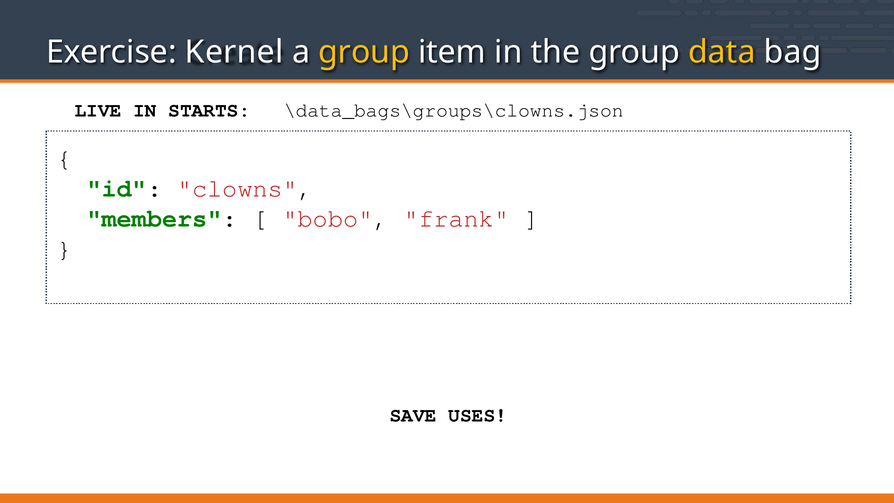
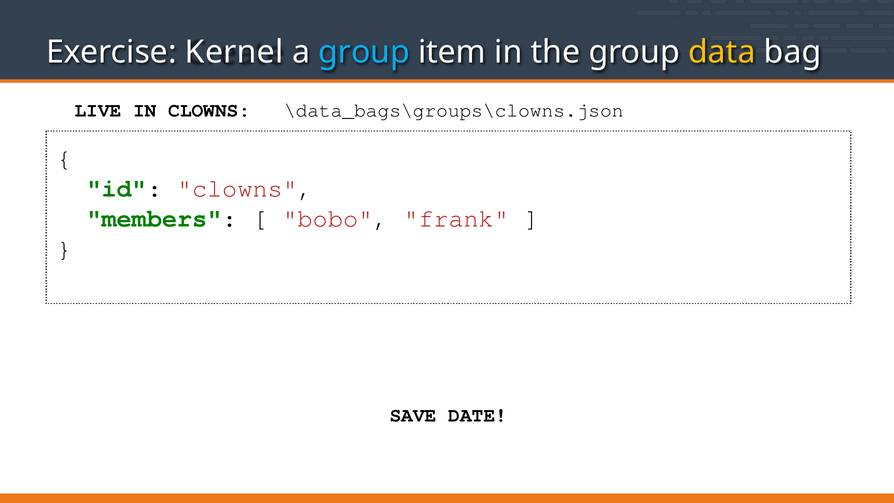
group colour: yellow -> light blue (364, 52)
IN STARTS: STARTS -> CLOWNS (209, 110)
USES: USES -> DATE (478, 415)
